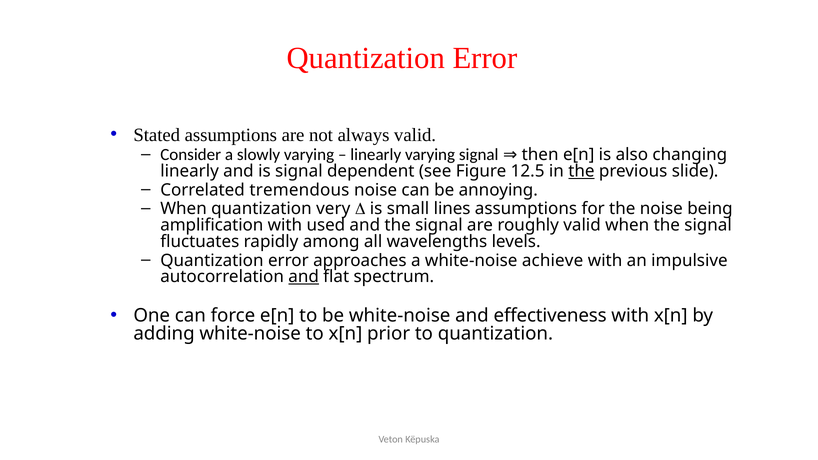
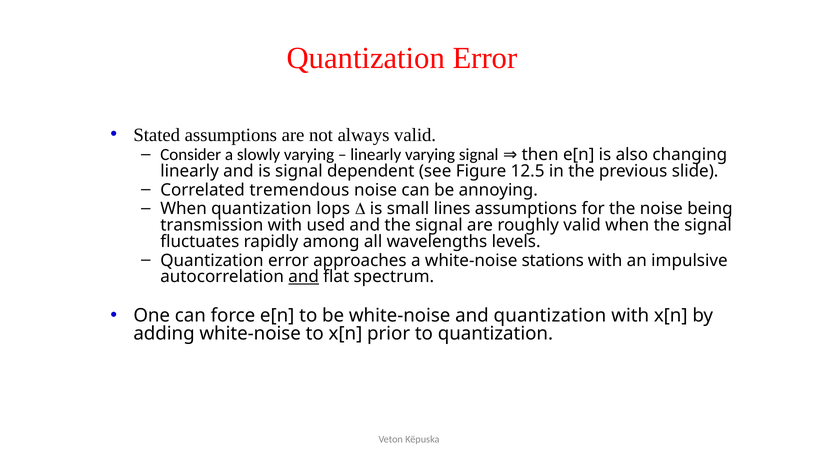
the underline: present -> none (581, 171)
very: very -> lops (333, 209)
amplification: amplification -> transmission (212, 225)
achieve: achieve -> stations (553, 261)
and effectiveness: effectiveness -> quantization (550, 316)
